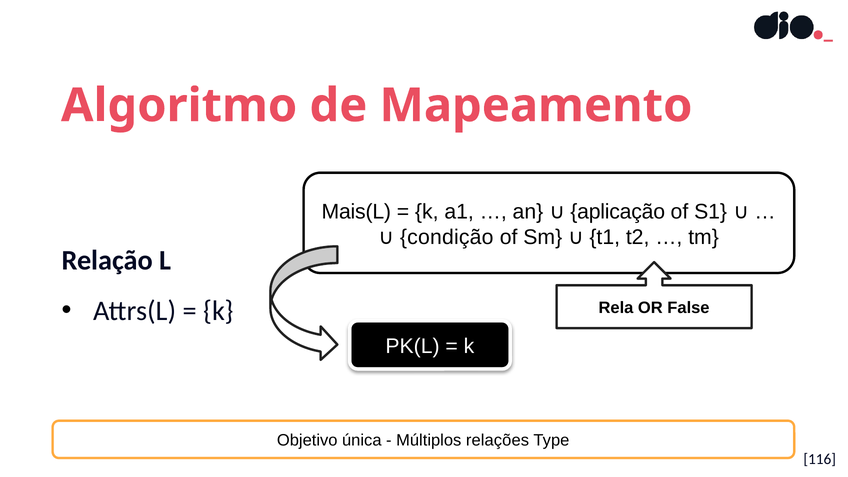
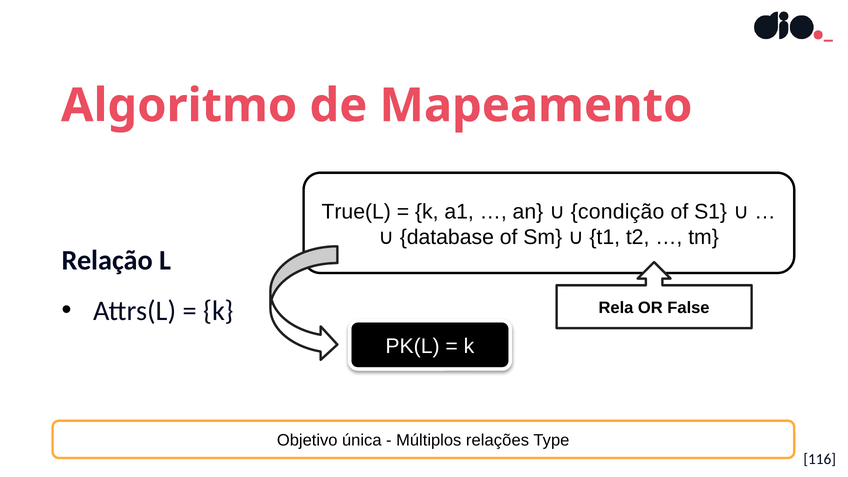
Mais(L: Mais(L -> True(L (356, 212)
aplicação: aplicação -> condição (618, 212)
condição: condição -> database (447, 237)
